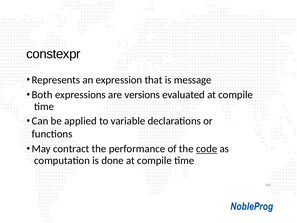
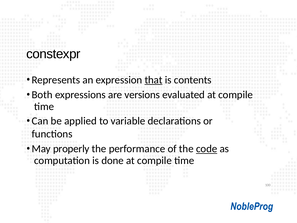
that underline: none -> present (154, 80)
message: message -> contents (193, 80)
contract: contract -> properly (71, 149)
